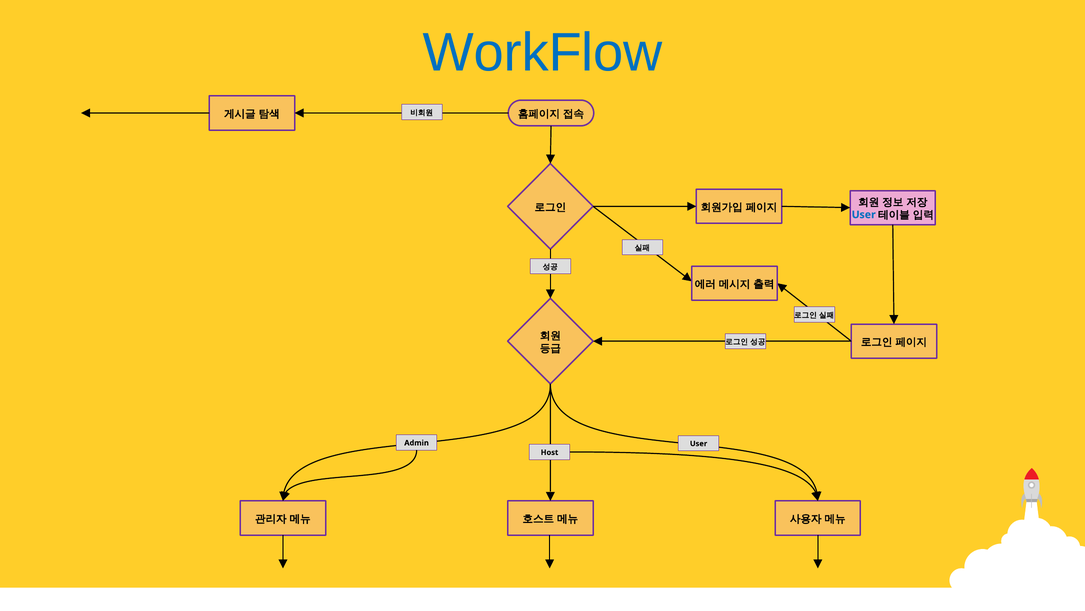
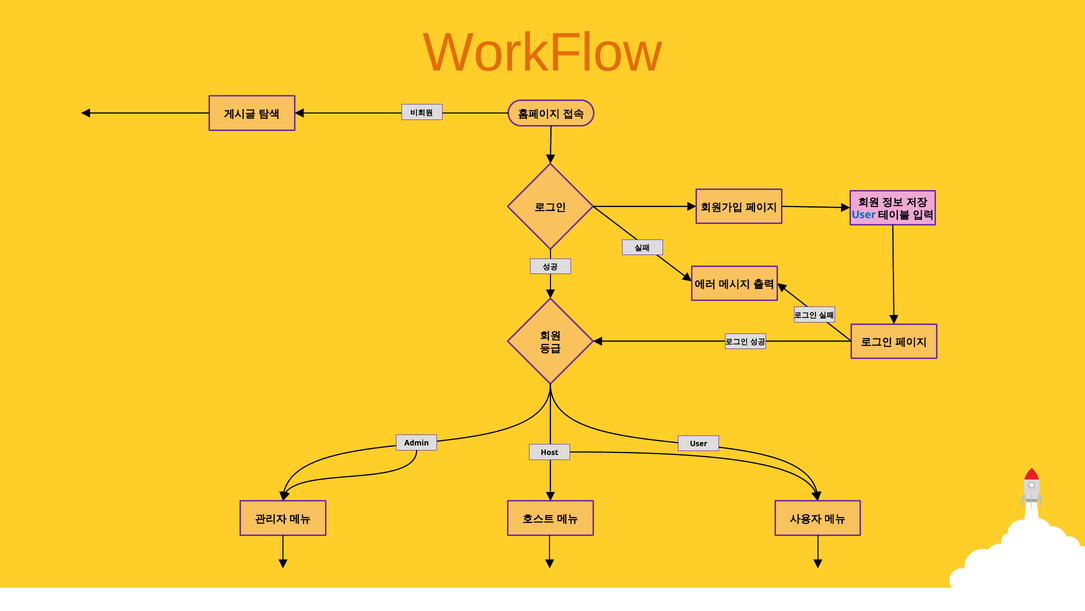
WorkFlow colour: blue -> orange (543, 53)
